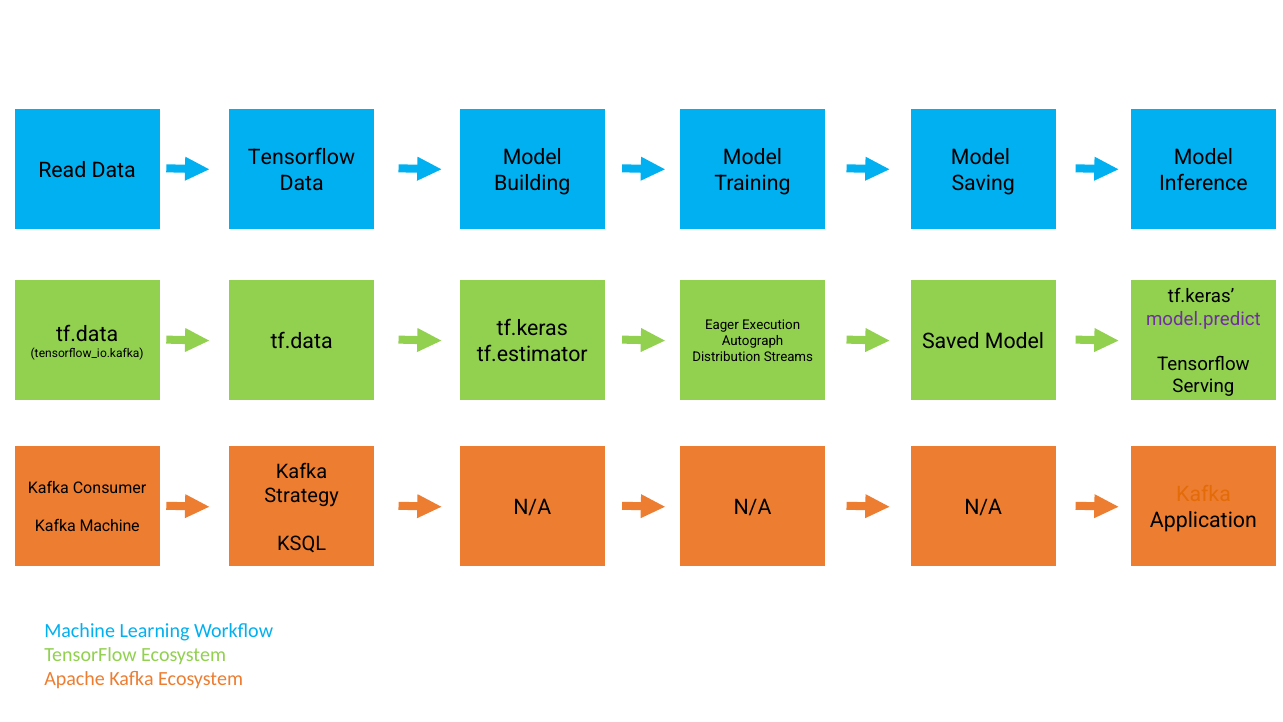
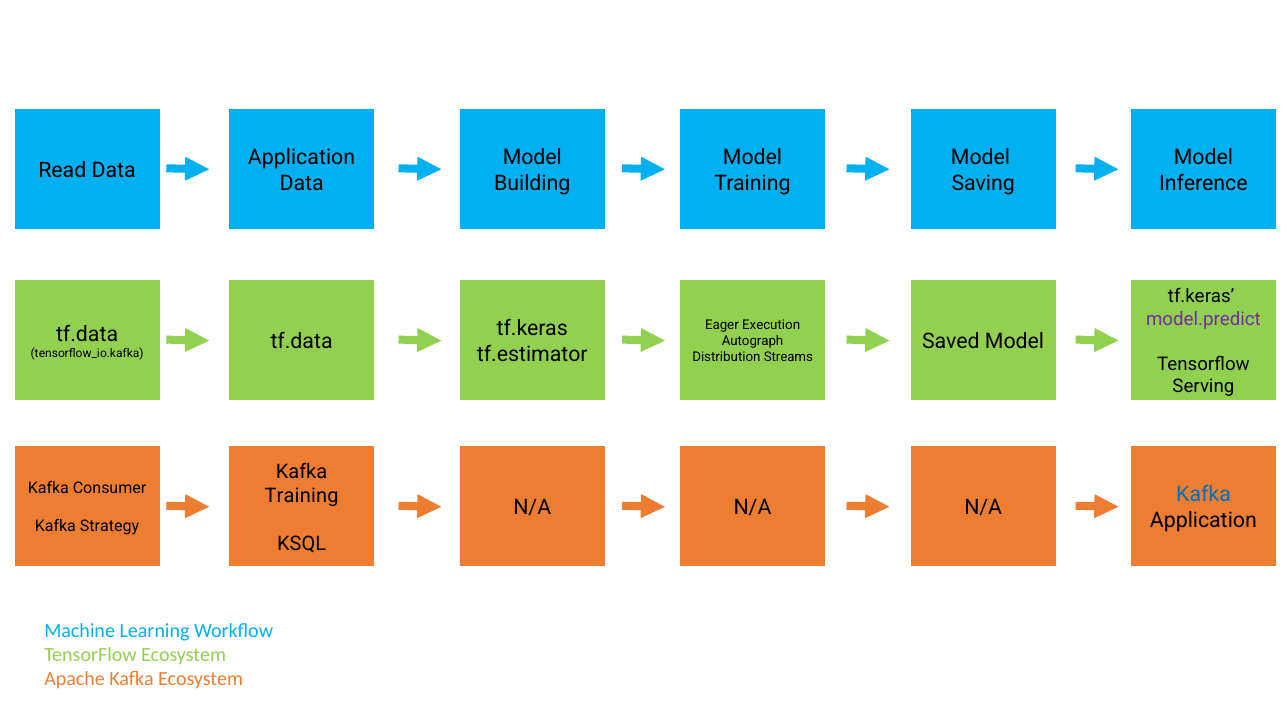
Tensorflow: Tensorflow -> Application (302, 157)
Kafka colour: orange -> blue (1203, 495)
Strategy: Strategy -> Training (302, 495)
Kafka Machine: Machine -> Strategy (110, 526)
